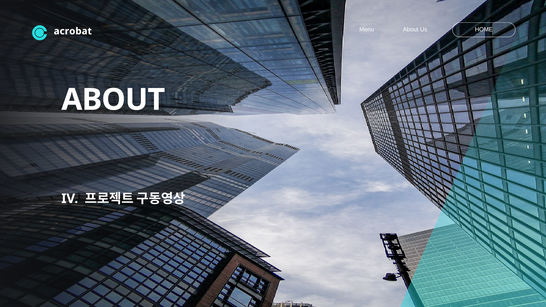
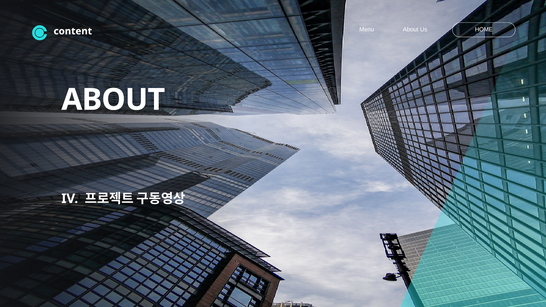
acrobat: acrobat -> content (73, 31)
